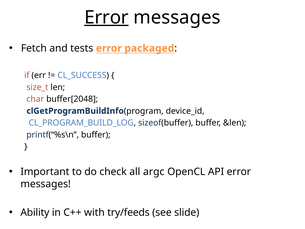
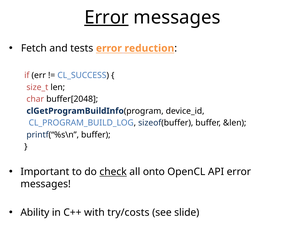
packaged: packaged -> reduction (149, 48)
check underline: none -> present (113, 172)
argc: argc -> onto (154, 172)
try/feeds: try/feeds -> try/costs (128, 212)
